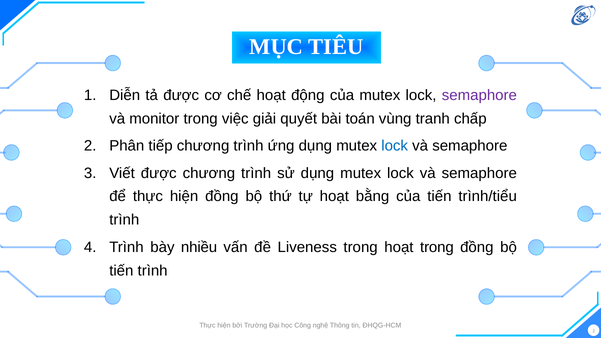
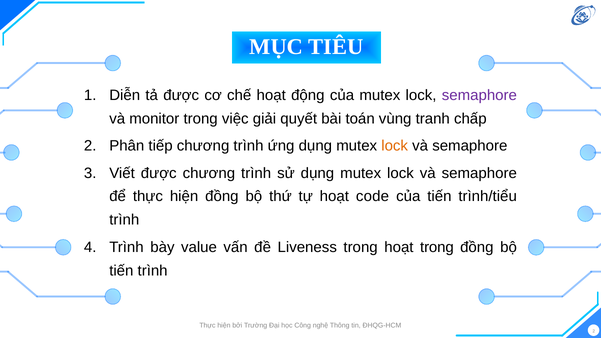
lock colour: blue -> orange (395, 146)
bằng: bằng -> code (372, 197)
nhiều: nhiều -> value (199, 247)
